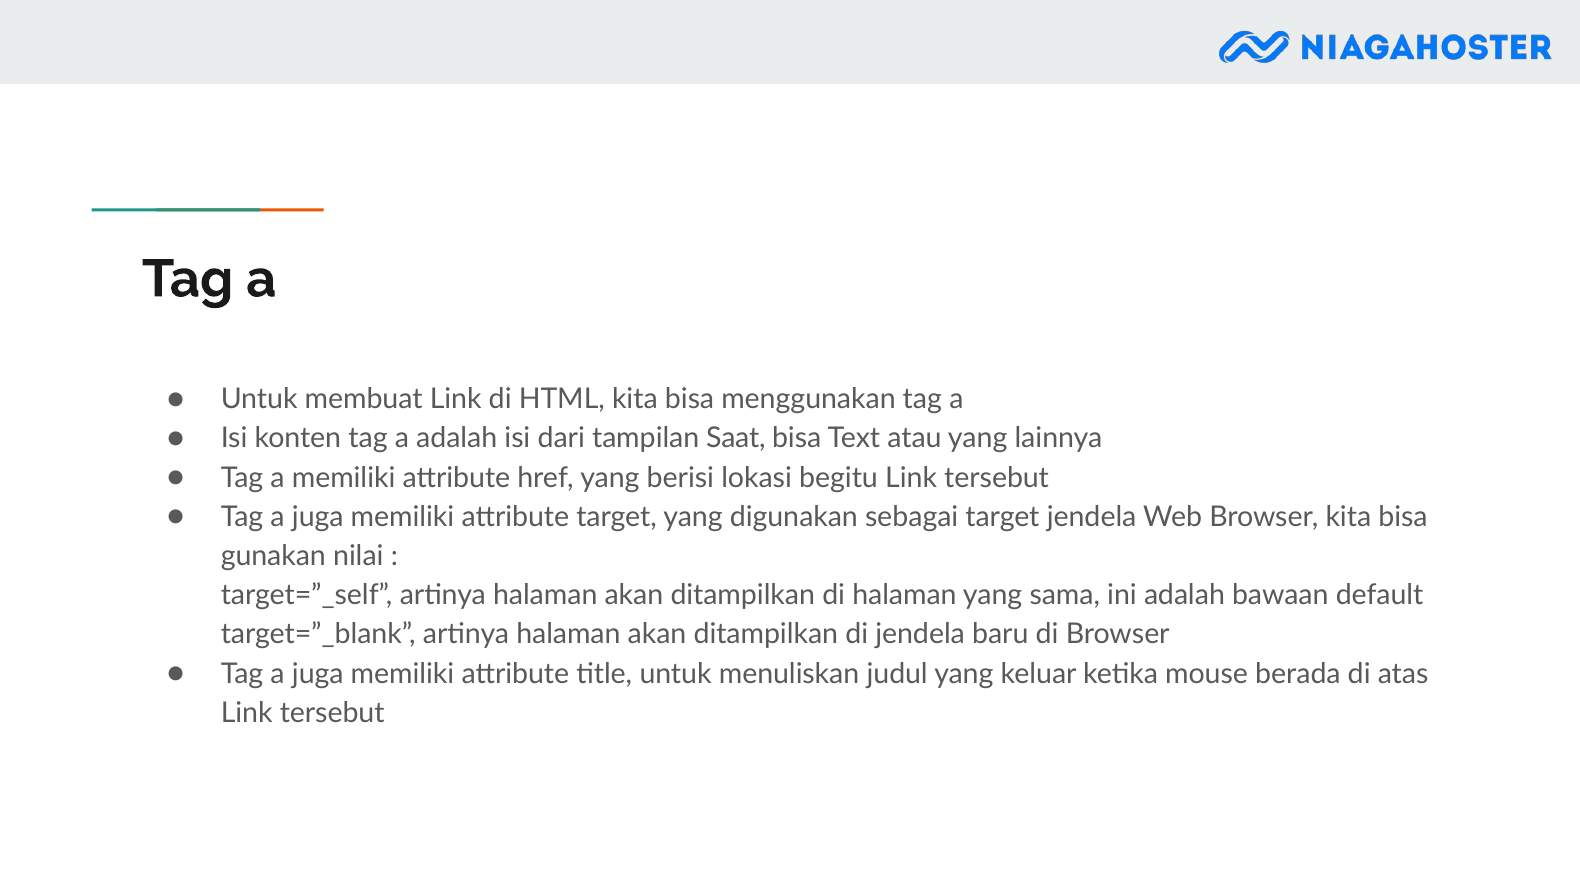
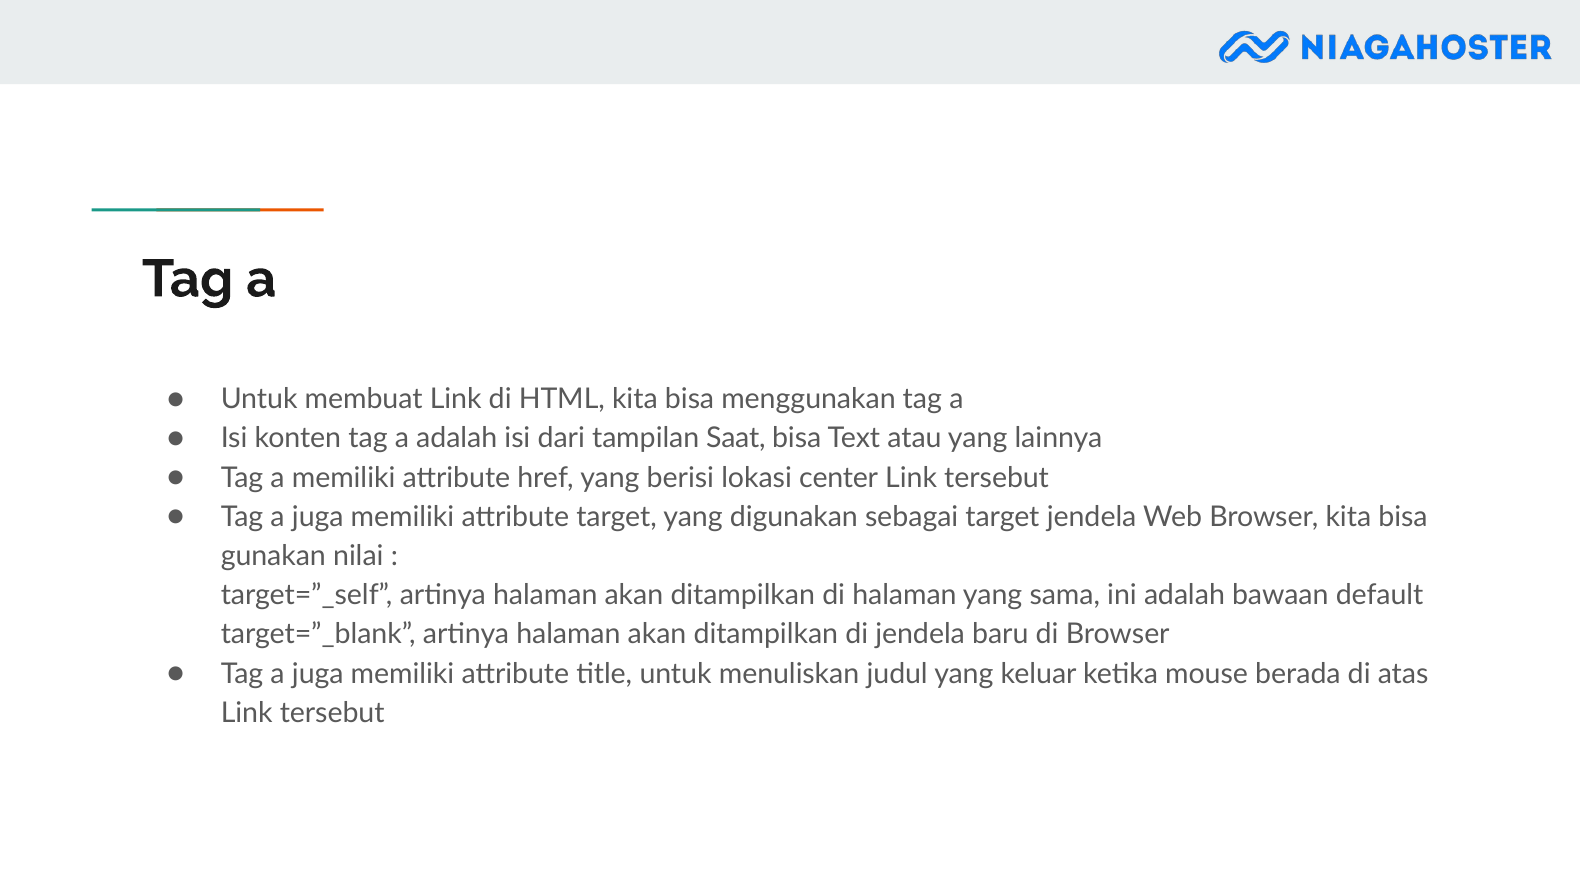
begitu: begitu -> center (839, 478)
